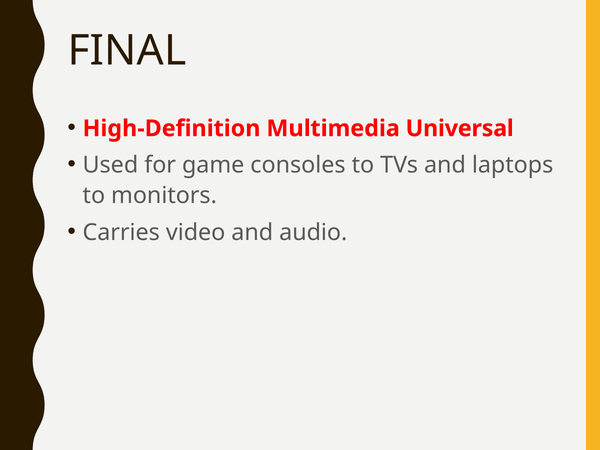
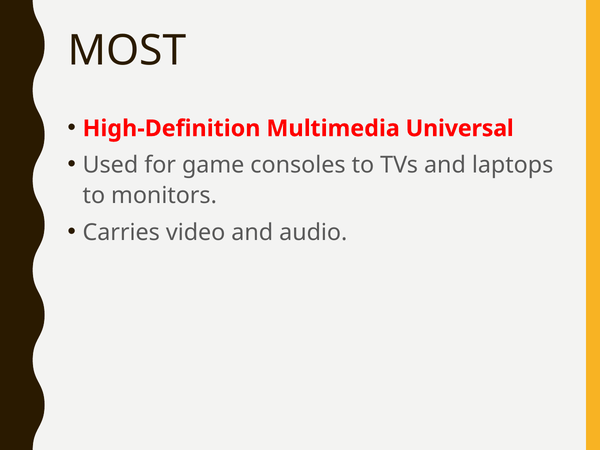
FINAL: FINAL -> MOST (127, 51)
